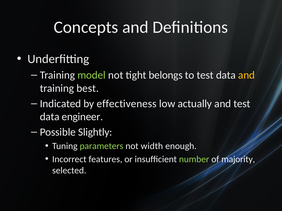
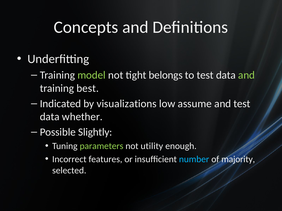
and colour: yellow -> light green (247, 75)
effectiveness: effectiveness -> visualizations (127, 104)
actually: actually -> assume (195, 104)
engineer: engineer -> whether (82, 117)
width: width -> utility (152, 146)
number colour: light green -> light blue (194, 160)
